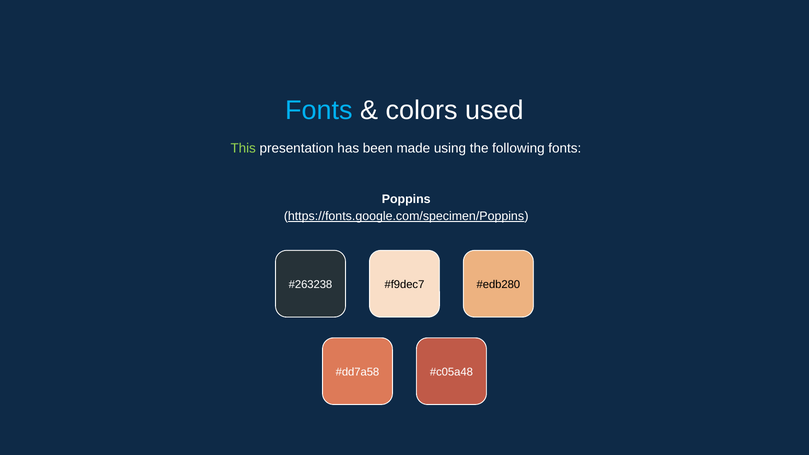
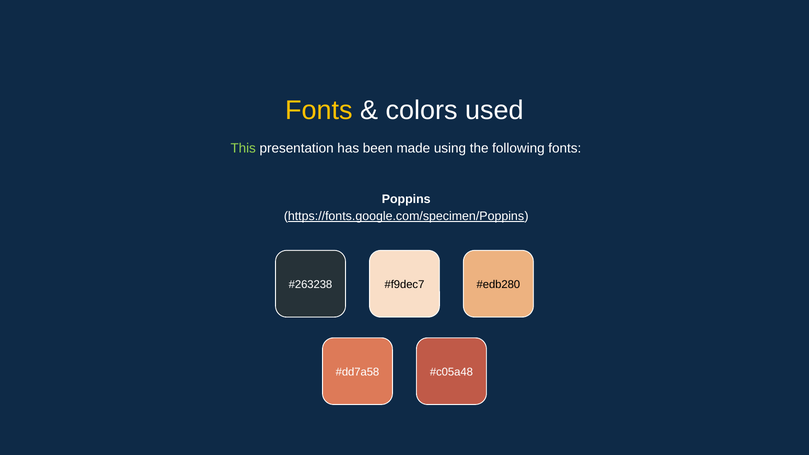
Fonts colour: light blue -> yellow (319, 111)
